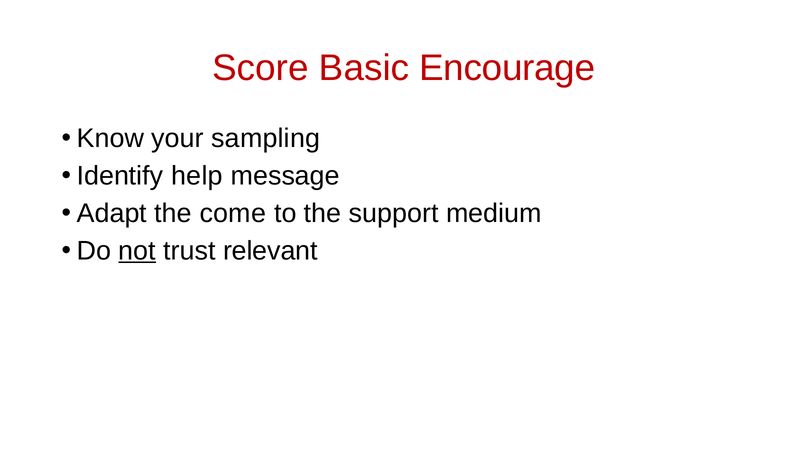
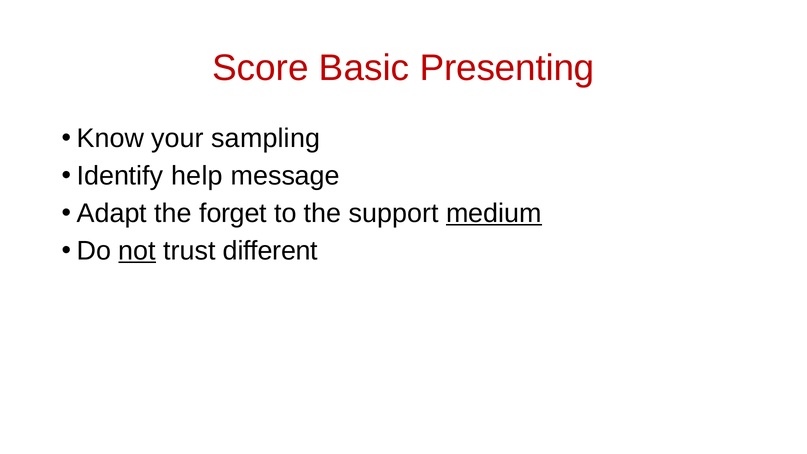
Encourage: Encourage -> Presenting (507, 68)
come: come -> forget (233, 213)
medium underline: none -> present (494, 213)
relevant: relevant -> different (270, 251)
